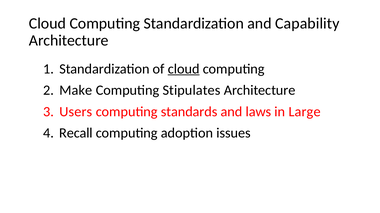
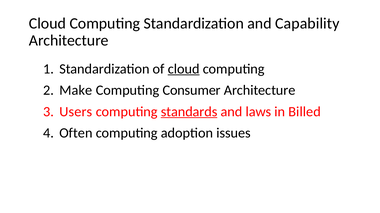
Stipulates: Stipulates -> Consumer (192, 91)
standards underline: none -> present (189, 112)
Large: Large -> Billed (305, 112)
Recall: Recall -> Often (76, 133)
